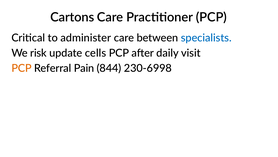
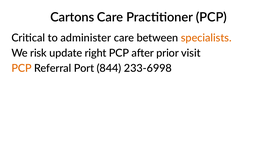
specialists colour: blue -> orange (206, 38)
cells: cells -> right (96, 53)
daily: daily -> prior (168, 53)
Pain: Pain -> Port (84, 68)
230-6998: 230-6998 -> 233-6998 (148, 68)
